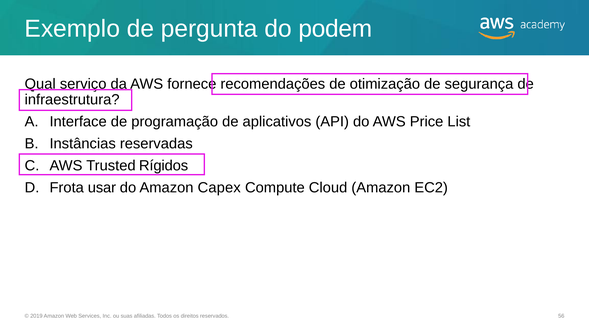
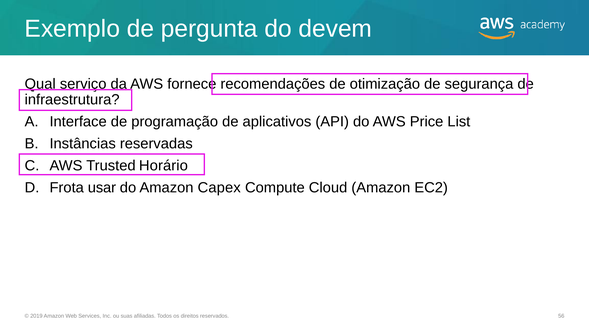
podem: podem -> devem (335, 29)
Rígidos: Rígidos -> Horário (163, 166)
